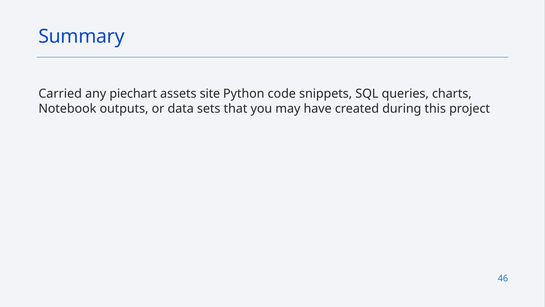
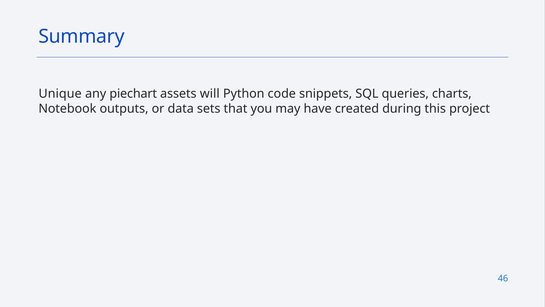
Carried: Carried -> Unique (60, 93)
site: site -> will (210, 93)
